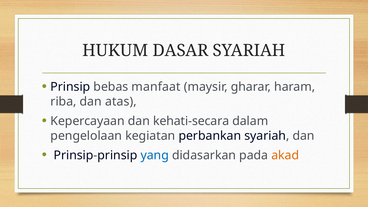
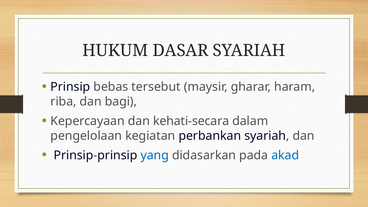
manfaat: manfaat -> tersebut (156, 87)
atas: atas -> bagi (121, 102)
akad colour: orange -> blue (285, 155)
